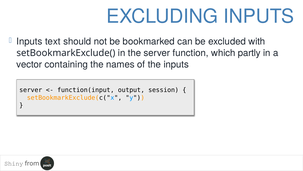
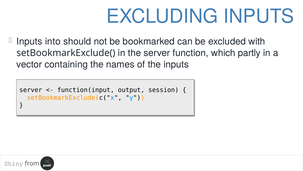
text: text -> into (53, 41)
